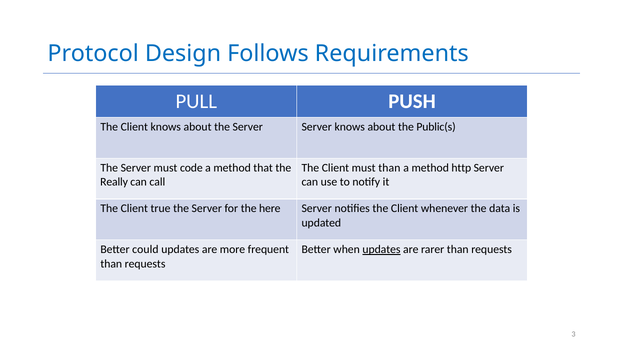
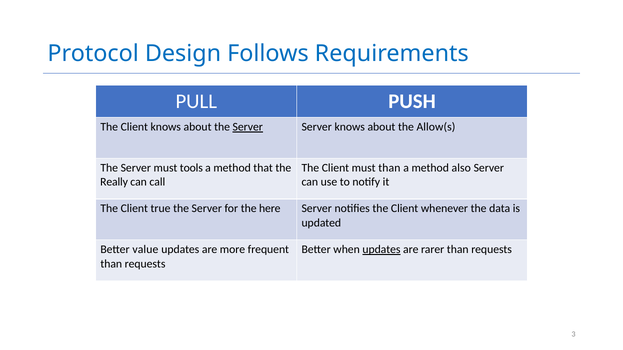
Server underline: none -> present (248, 127)
Public(s: Public(s -> Allow(s (436, 127)
code: code -> tools (191, 168)
http: http -> also (461, 168)
could: could -> value (145, 250)
